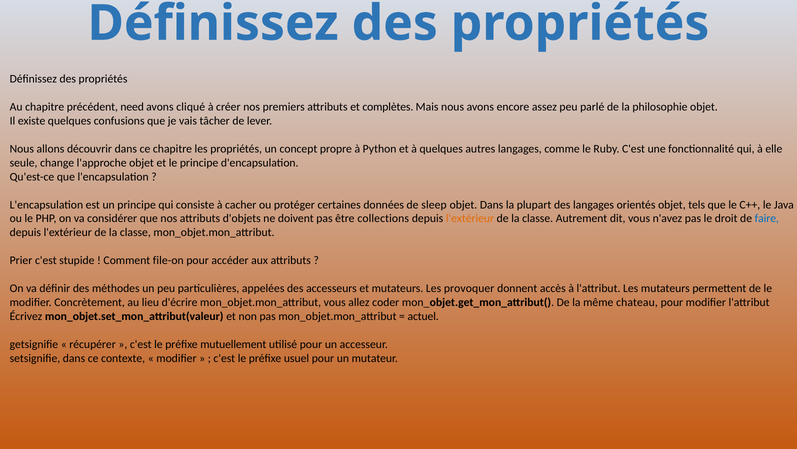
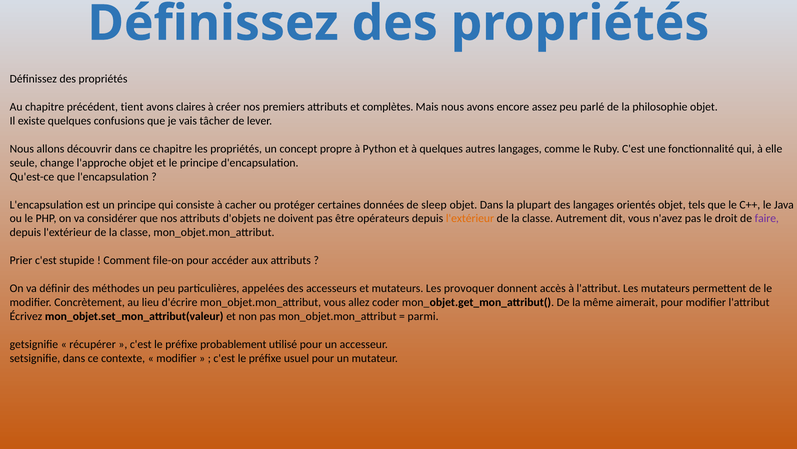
need: need -> tient (132, 107)
cliqué: cliqué -> claires (191, 107)
collections: collections -> opérateurs (383, 218)
faire colour: blue -> purple (767, 218)
chateau: chateau -> aimerait (637, 302)
actuel: actuel -> parmi (423, 316)
mutuellement: mutuellement -> probablement (233, 344)
